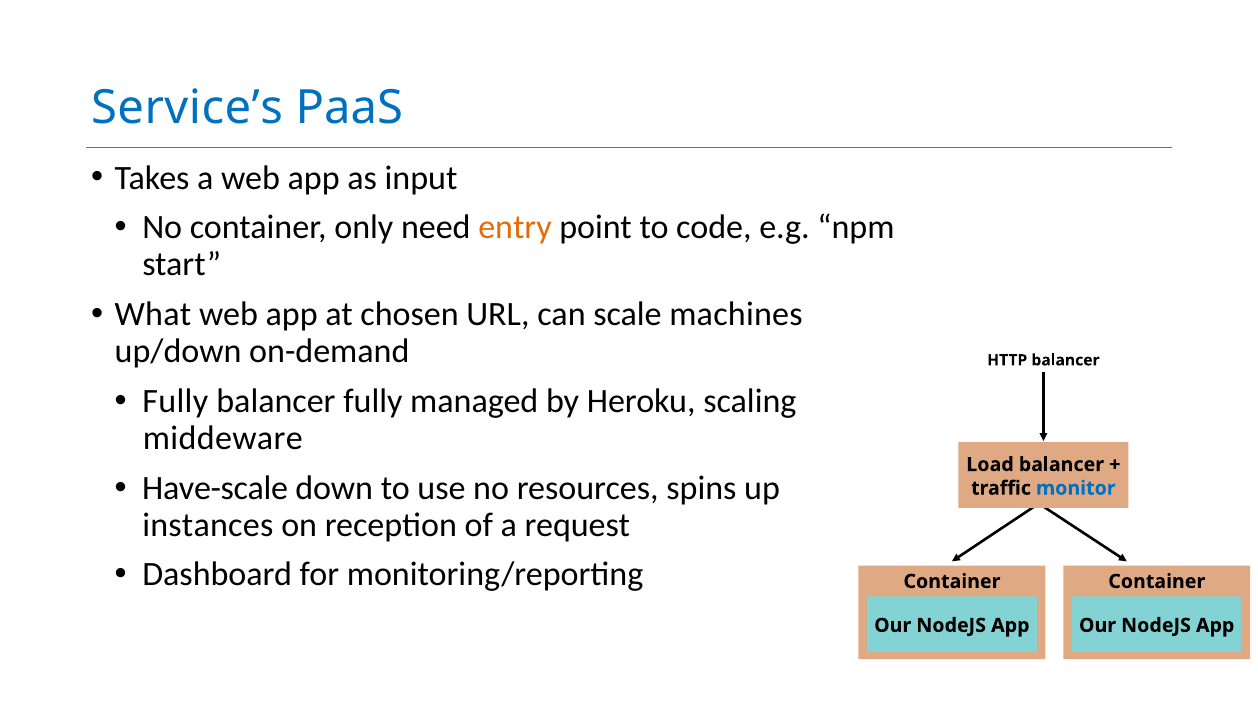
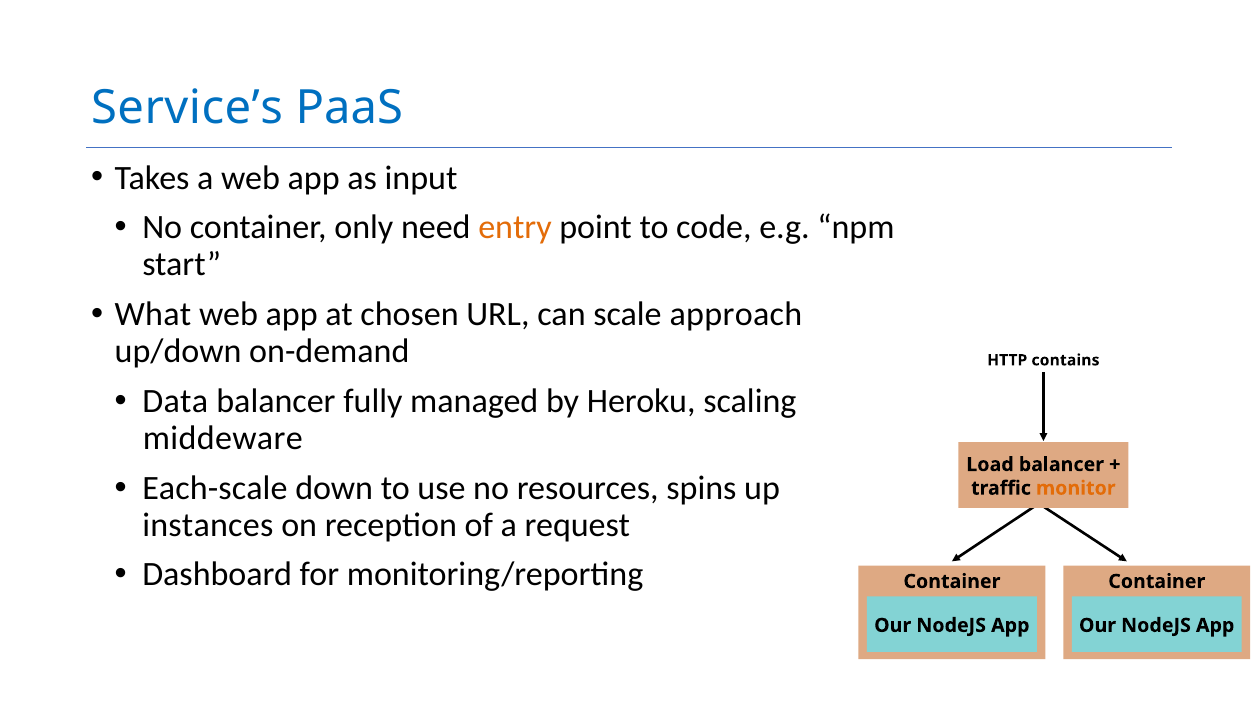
machines: machines -> approach (736, 314)
HTTP balancer: balancer -> contains (1065, 360)
Fully: Fully -> Data (175, 401)
Have-scale: Have-scale -> Each-scale (215, 488)
monitor colour: blue -> orange (1076, 488)
